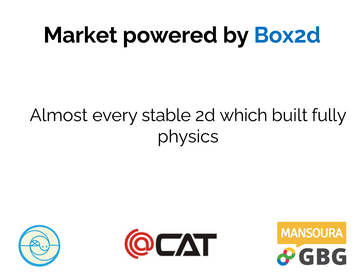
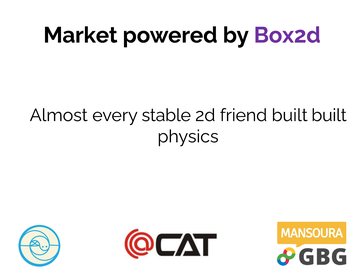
Box2d colour: blue -> purple (287, 35)
which: which -> friend (244, 115)
built fully: fully -> built (329, 115)
